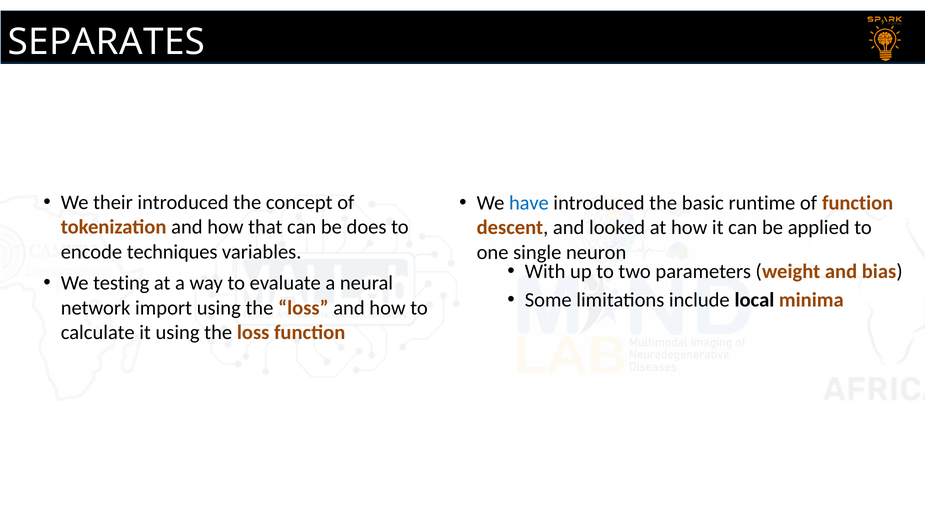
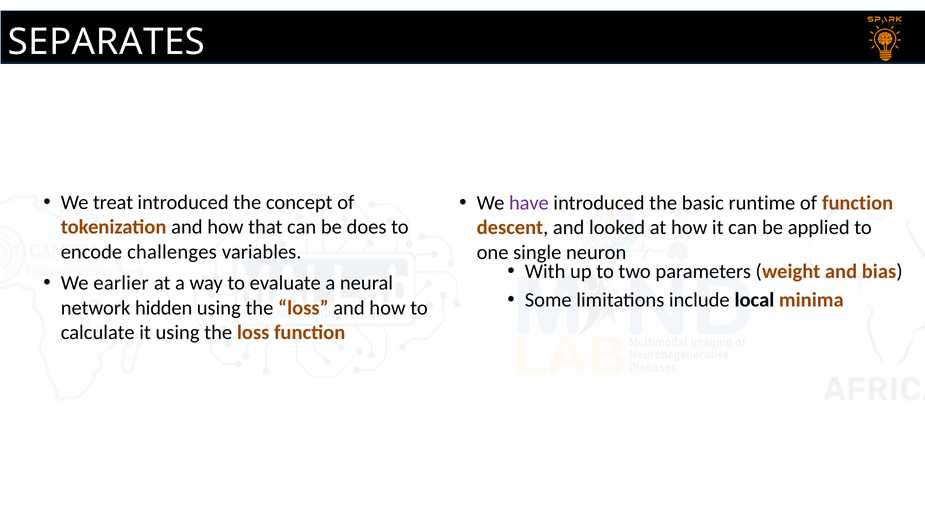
their: their -> treat (113, 203)
have colour: blue -> purple (529, 203)
techniques: techniques -> challenges (172, 252)
testing: testing -> earlier (121, 283)
import: import -> hidden (164, 308)
